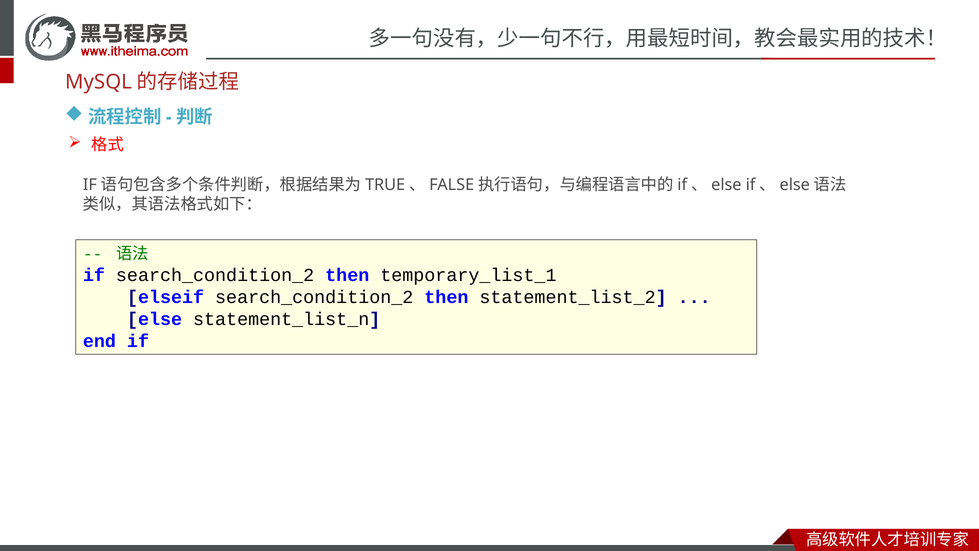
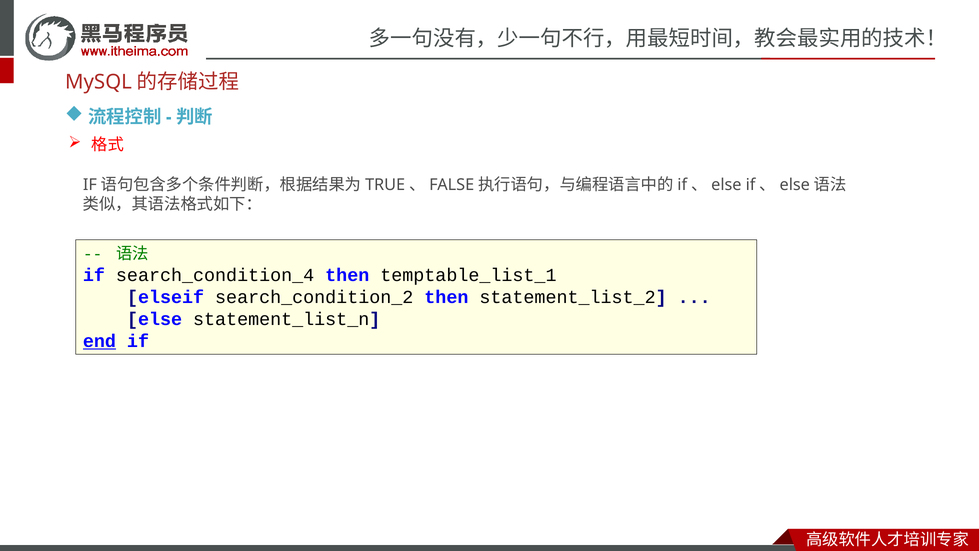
if search_condition_2: search_condition_2 -> search_condition_4 (215, 275)
temporary_list_1: temporary_list_1 -> temptable_list_1 (468, 275)
end underline: none -> present (99, 341)
